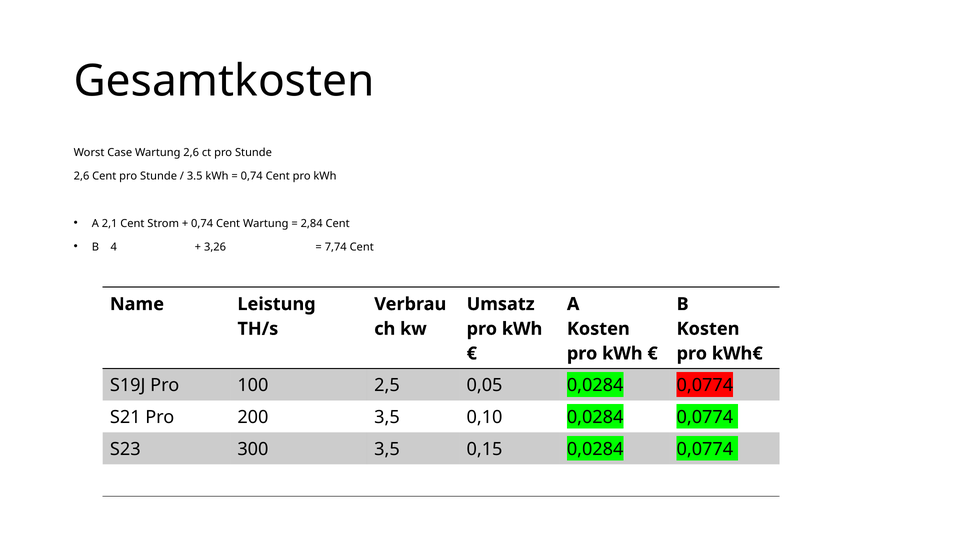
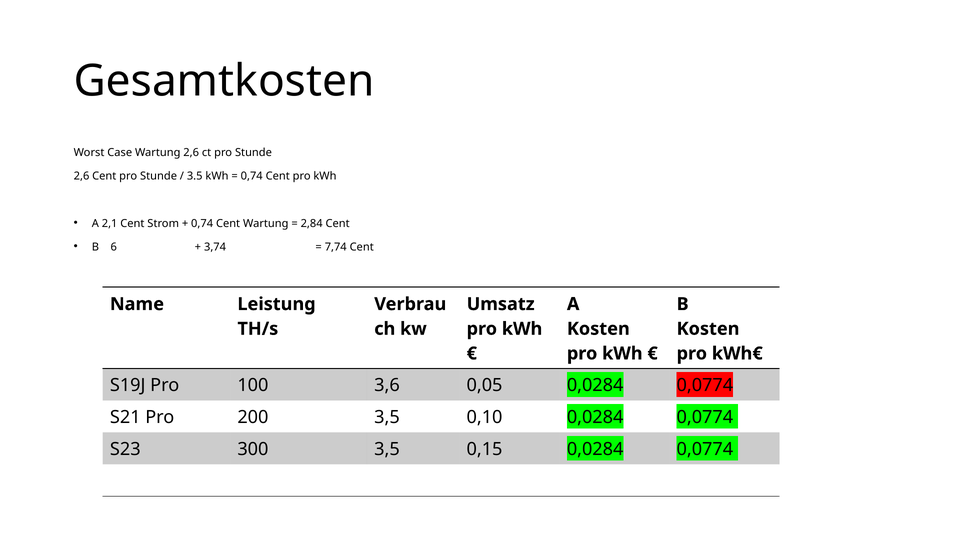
4: 4 -> 6 (114, 247)
3,26: 3,26 -> 3,74 (215, 247)
2,5: 2,5 -> 3,6 (387, 385)
